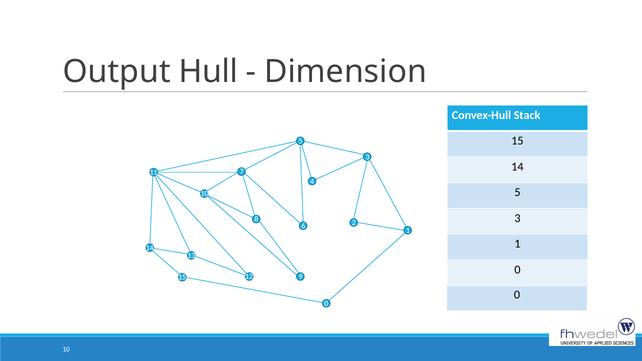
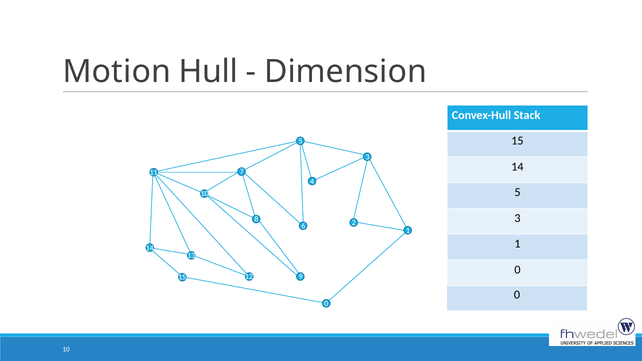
Output: Output -> Motion (117, 72)
